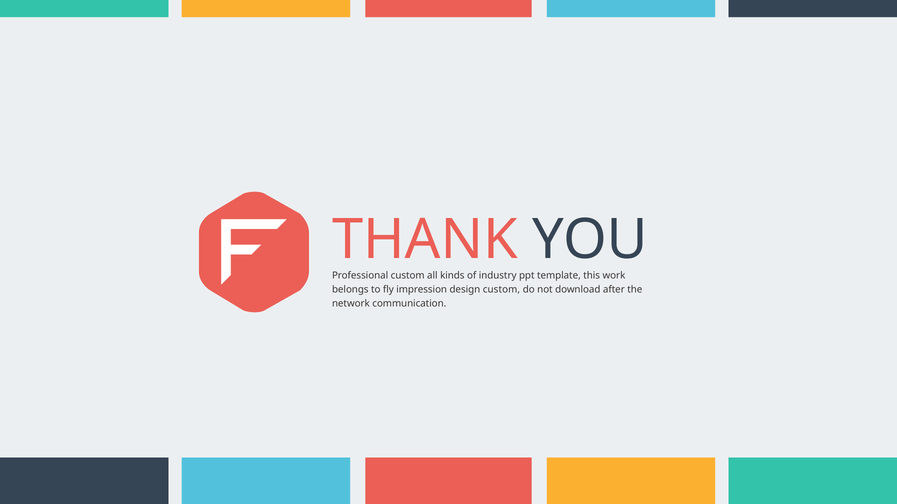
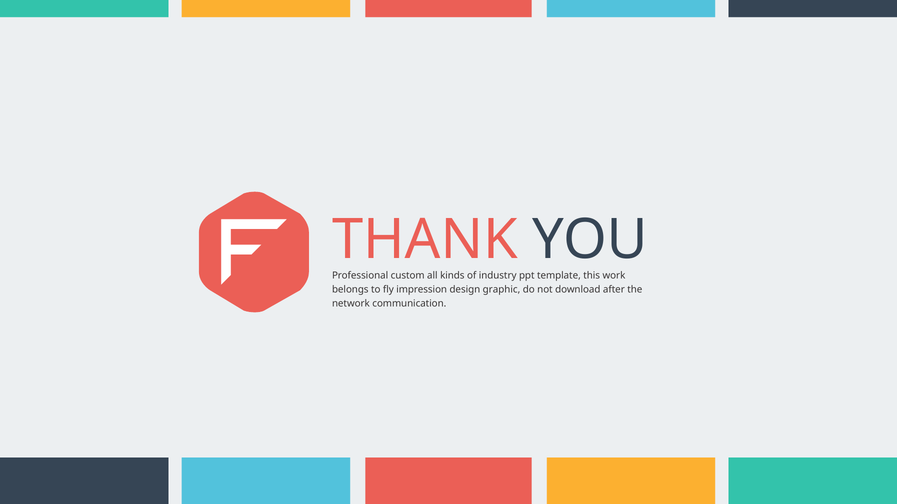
design custom: custom -> graphic (501, 290)
